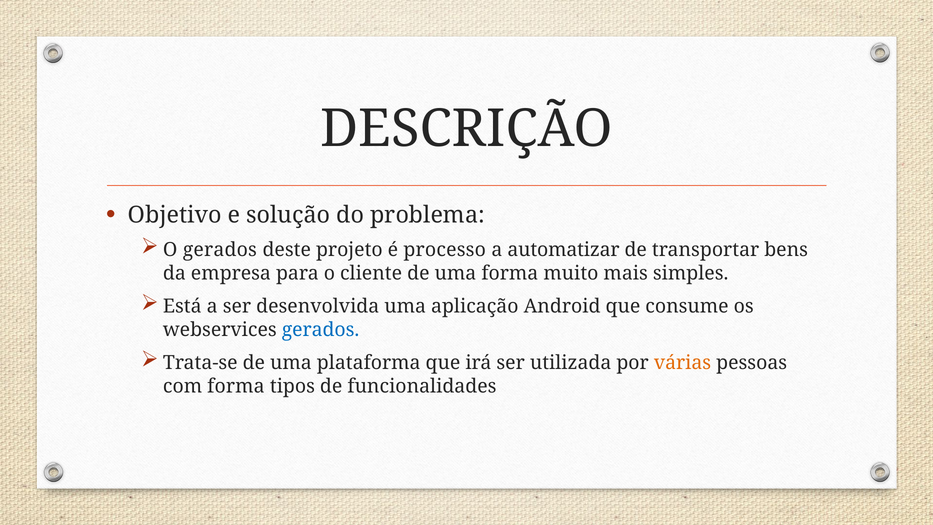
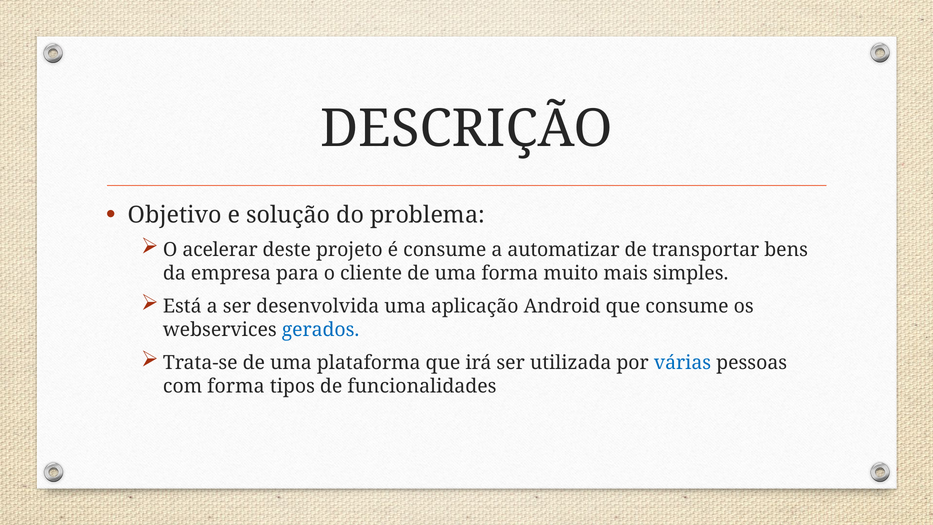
O gerados: gerados -> acelerar (220, 250)
é processo: processo -> consume (445, 250)
várias colour: orange -> blue (683, 363)
